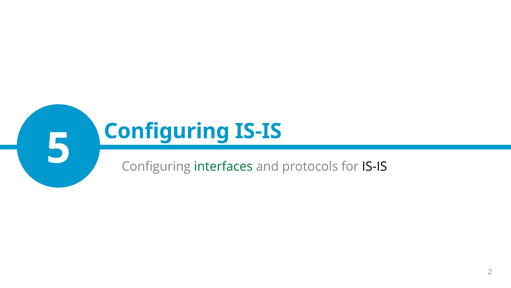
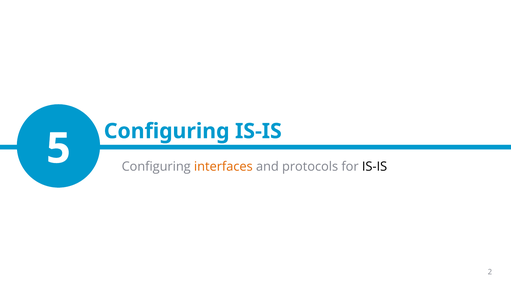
interfaces colour: green -> orange (223, 166)
